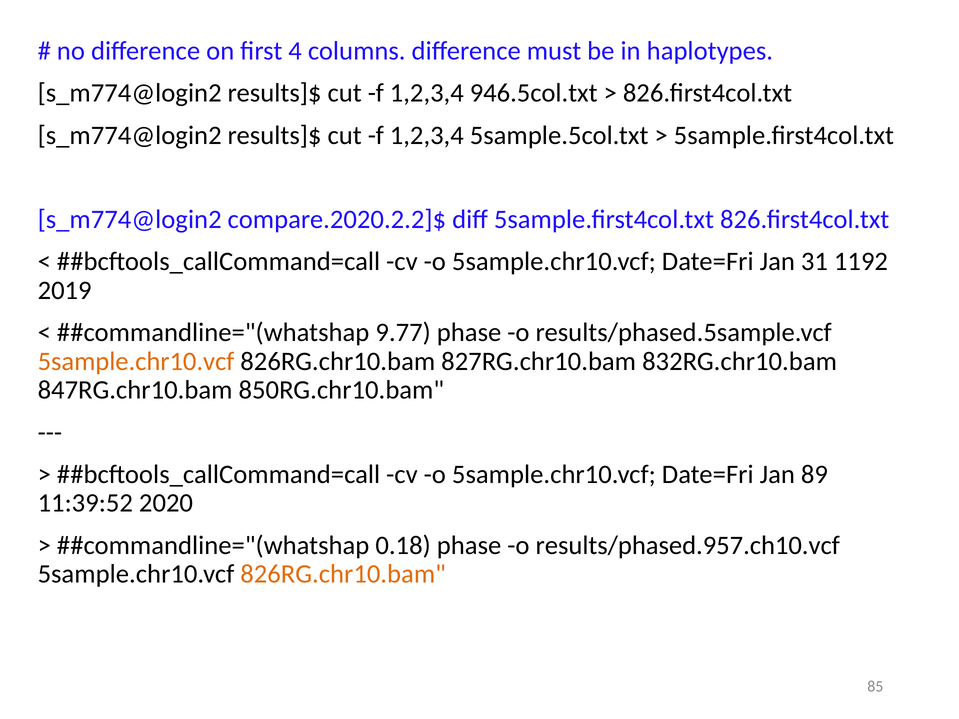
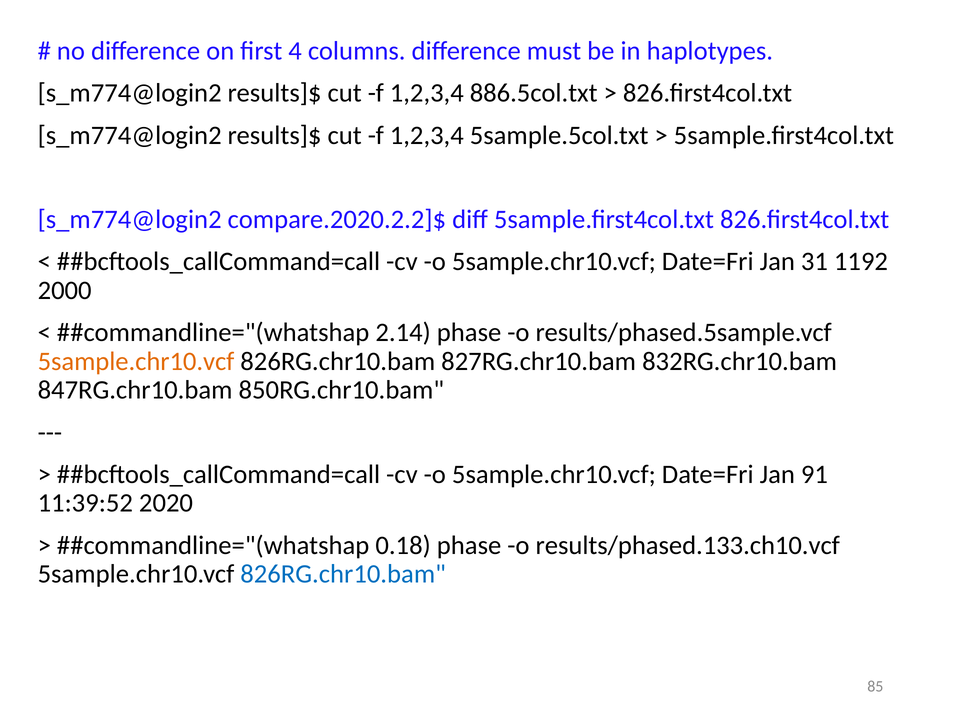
946.5col.txt: 946.5col.txt -> 886.5col.txt (534, 93)
2019: 2019 -> 2000 (65, 291)
9.77: 9.77 -> 2.14 (403, 333)
89: 89 -> 91 (814, 475)
results/phased.957.ch10.vcf: results/phased.957.ch10.vcf -> results/phased.133.ch10.vcf (688, 545)
826RG.chr10.bam colour: orange -> blue (343, 574)
